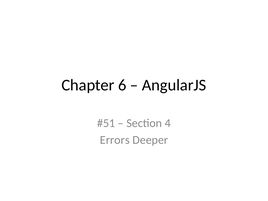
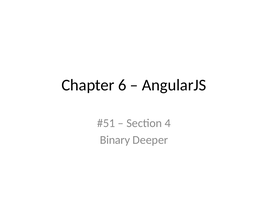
Errors: Errors -> Binary (115, 140)
